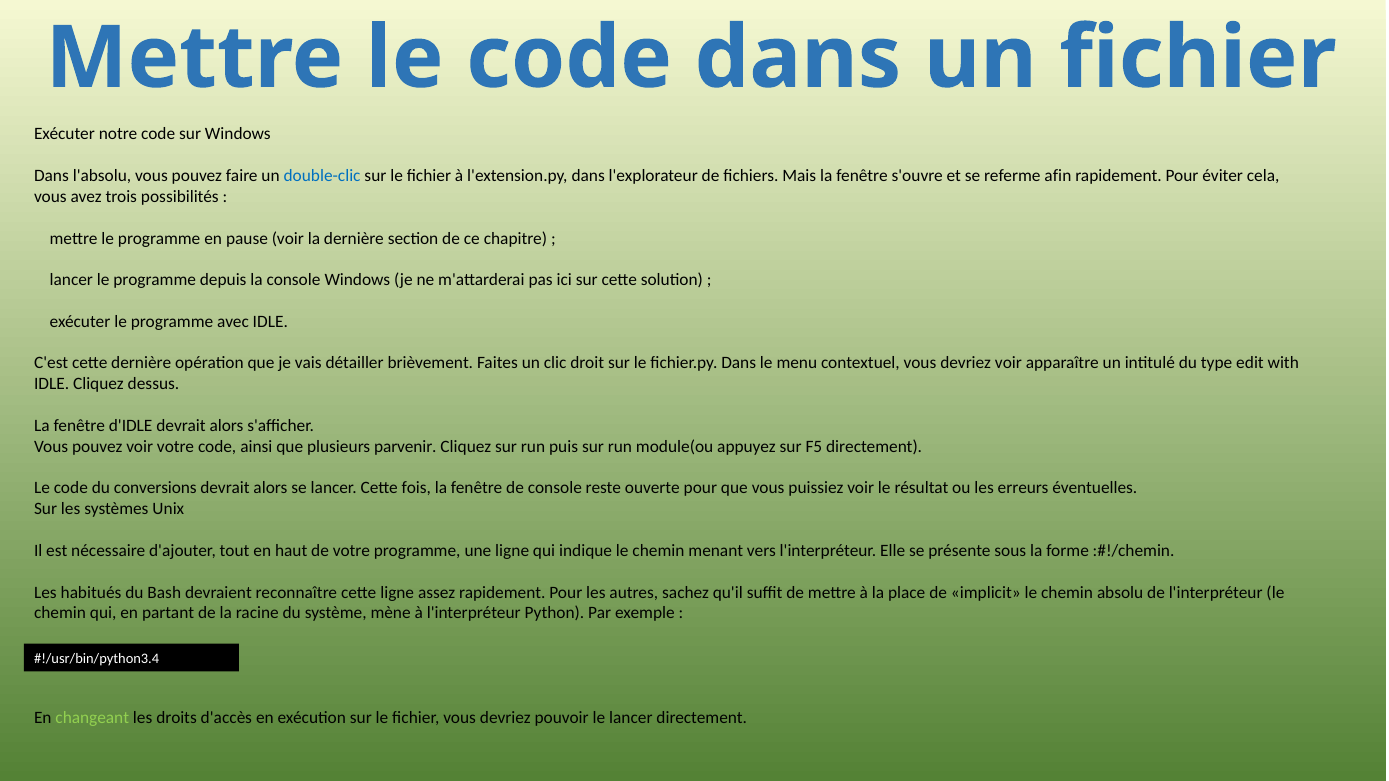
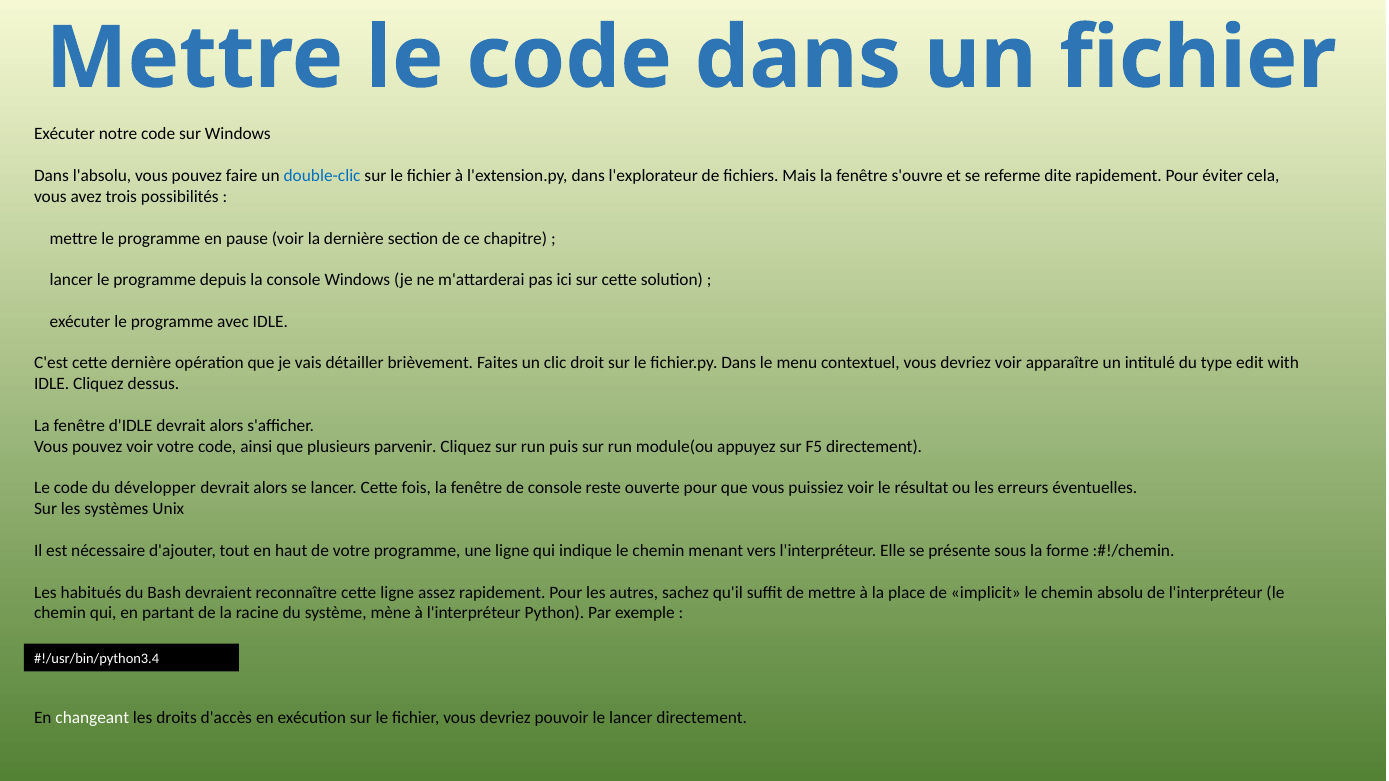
afin: afin -> dite (1058, 176)
conversions: conversions -> développer (155, 488)
changeant colour: light green -> white (92, 718)
